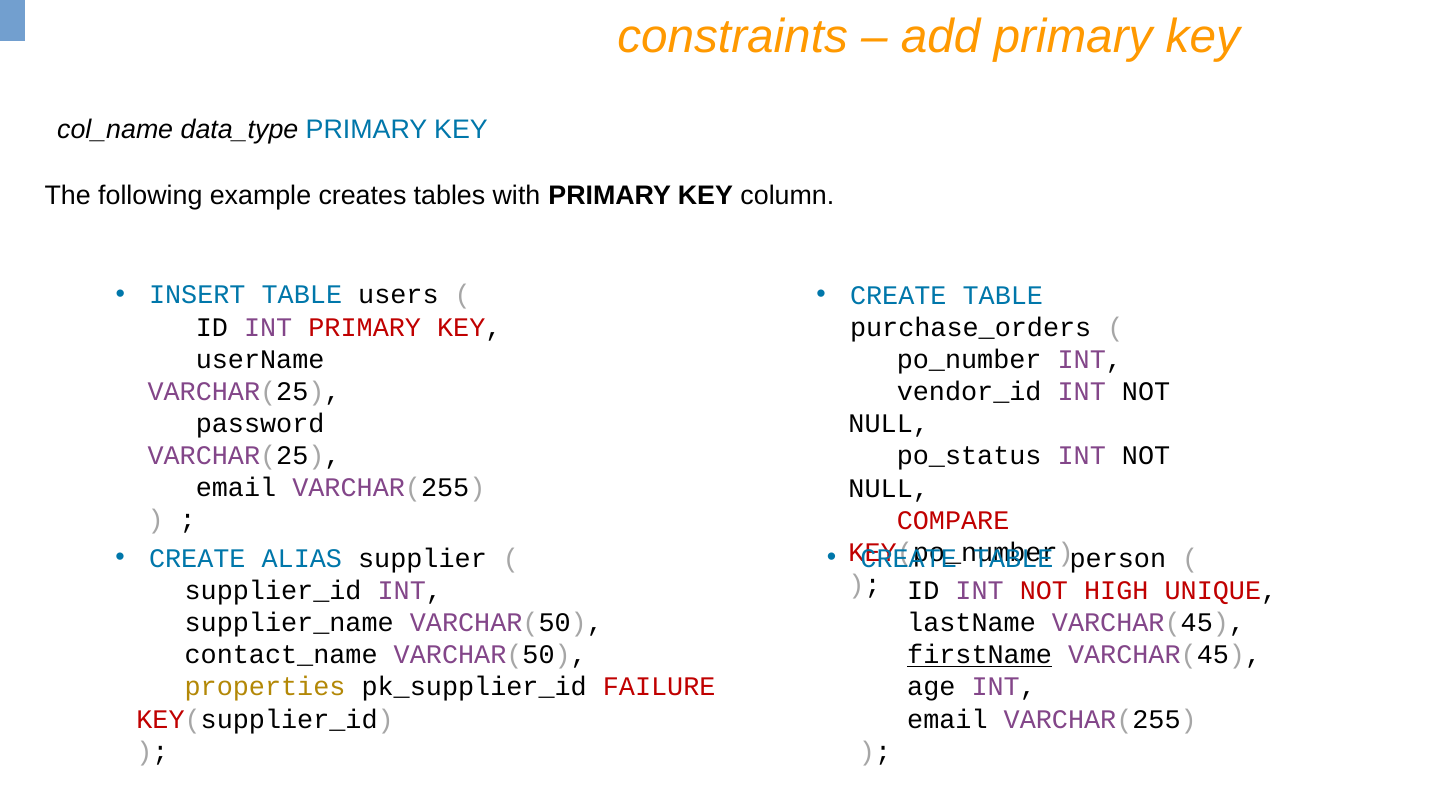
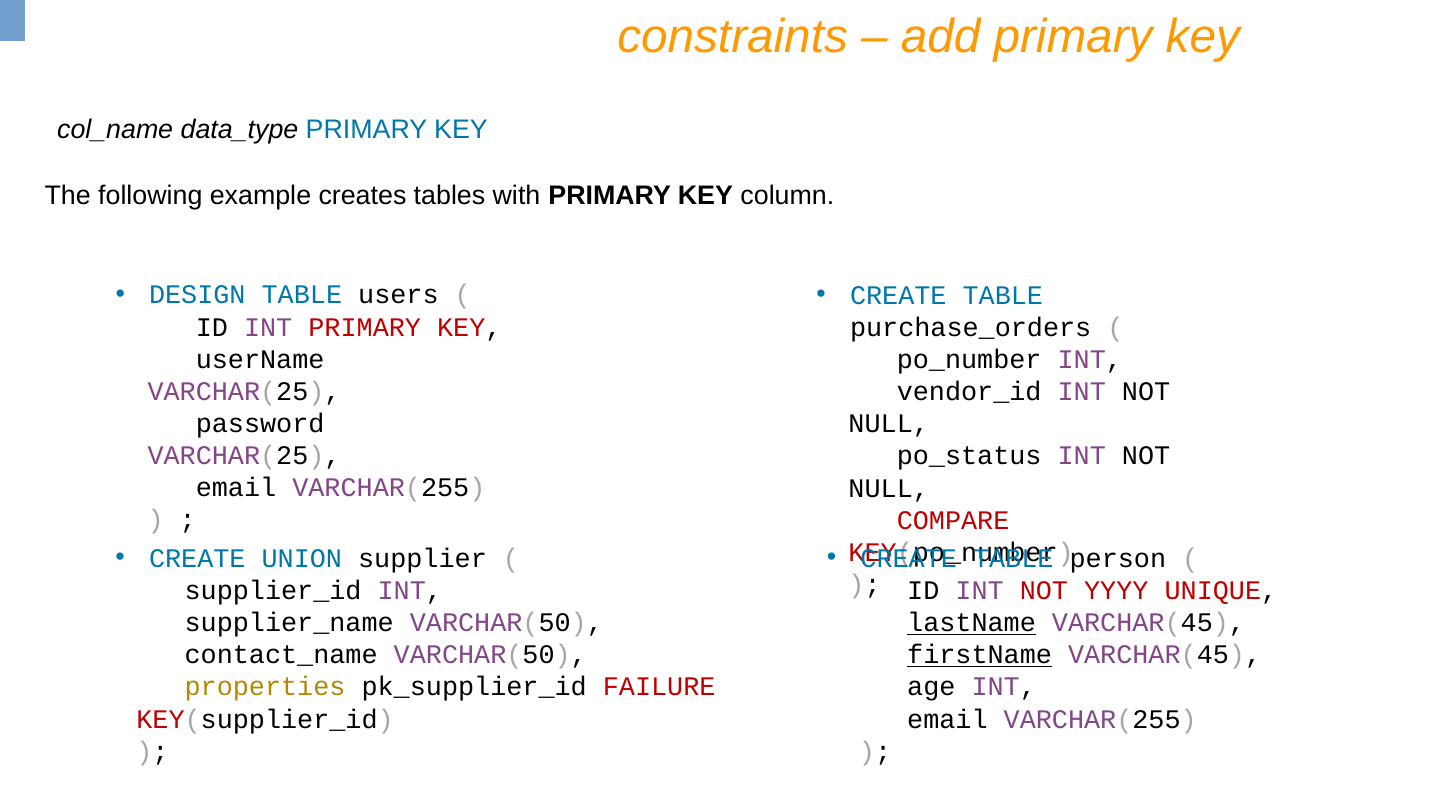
INSERT: INSERT -> DESIGN (197, 295)
ALIAS: ALIAS -> UNION (302, 559)
HIGH: HIGH -> YYYY (1116, 591)
lastName underline: none -> present (972, 623)
